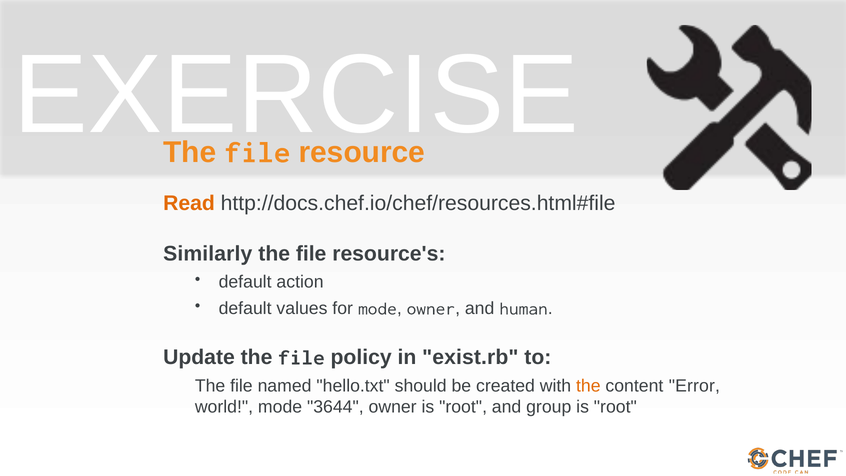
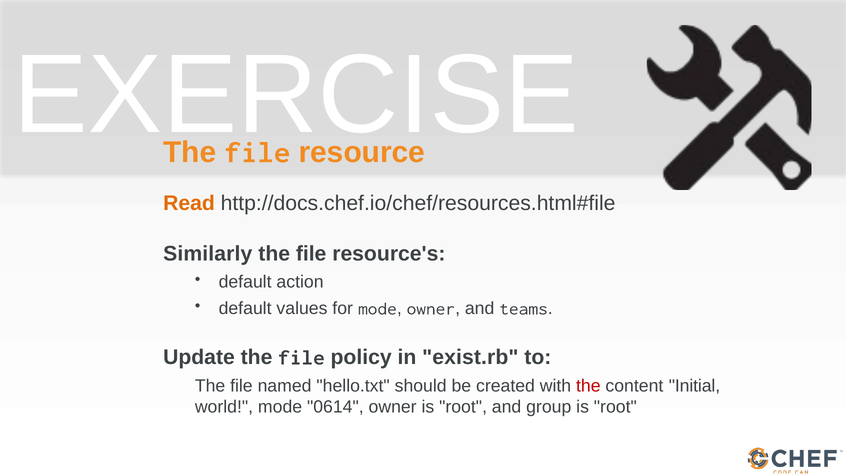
human: human -> teams (524, 309)
the colour: orange -> red (588, 386)
Error: Error -> Initial (694, 386)
3644: 3644 -> 0614 (335, 407)
